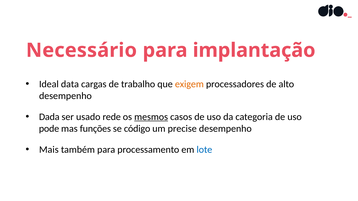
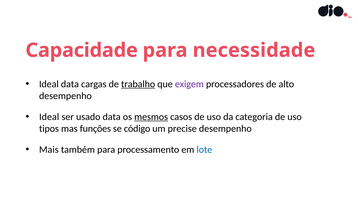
Necessário: Necessário -> Capacidade (82, 50)
implantação: implantação -> necessidade (254, 50)
trabalho underline: none -> present (138, 84)
exigem colour: orange -> purple (189, 84)
Dada: Dada -> Ideal (49, 117)
usado rede: rede -> data (112, 117)
pode: pode -> tipos (49, 129)
